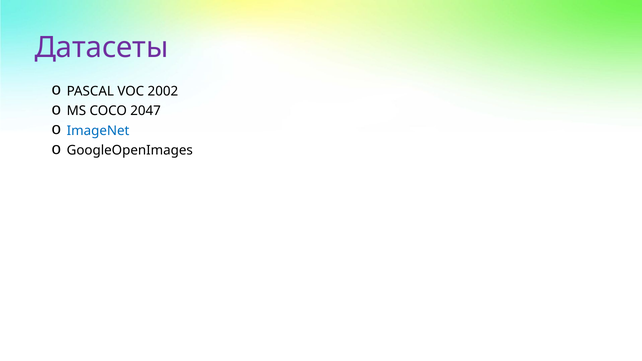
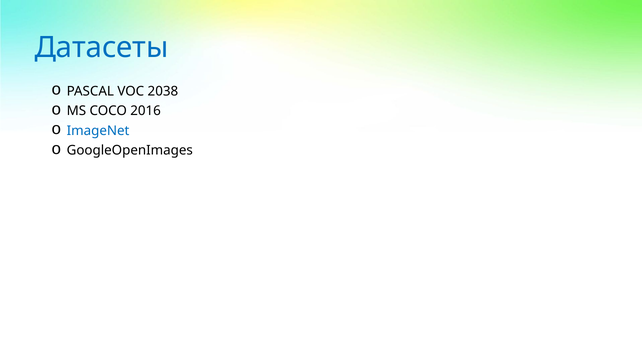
Датасеты colour: purple -> blue (102, 48)
2002: 2002 -> 2038 (163, 91)
2047: 2047 -> 2016 (146, 111)
